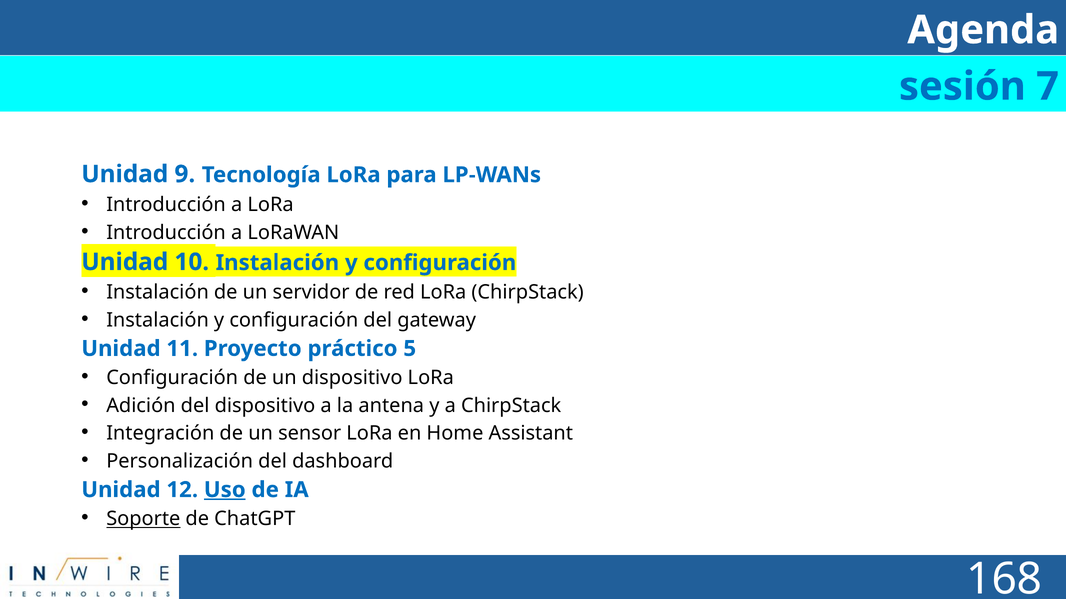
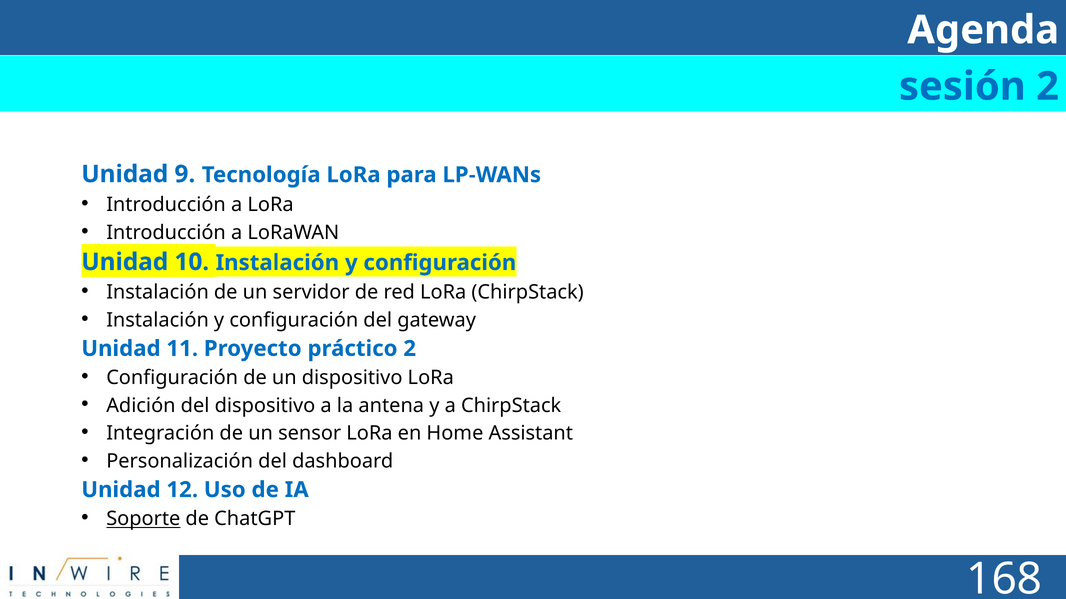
sesión 7: 7 -> 2 (1048, 87)
práctico 5: 5 -> 2 (410, 349)
Uso underline: present -> none (225, 490)
